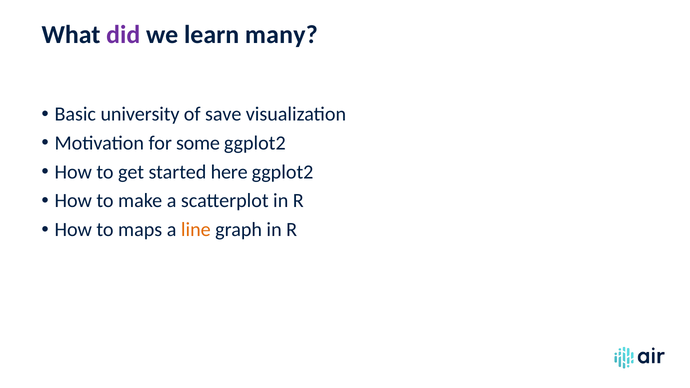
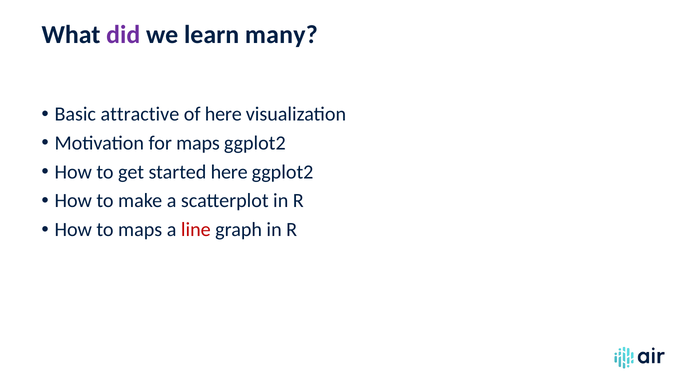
university: university -> attractive (140, 114)
of save: save -> here (223, 114)
for some: some -> maps (198, 143)
line colour: orange -> red (196, 230)
